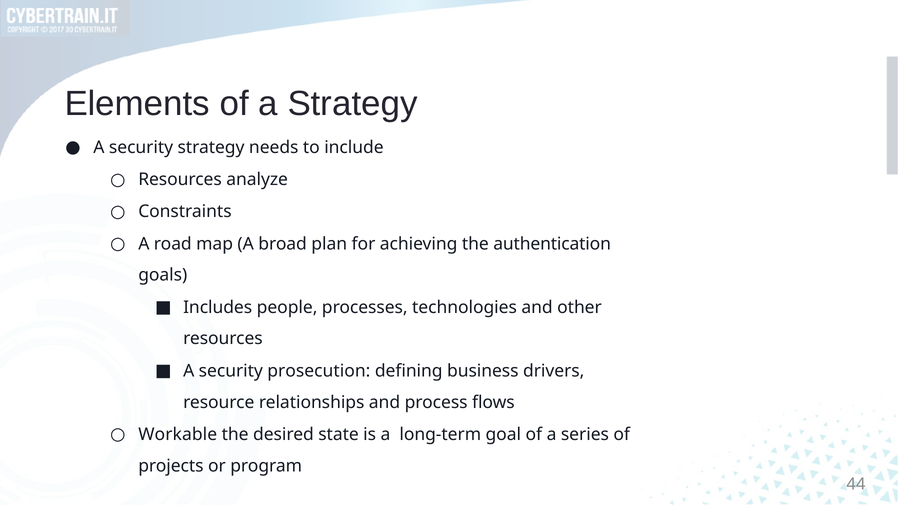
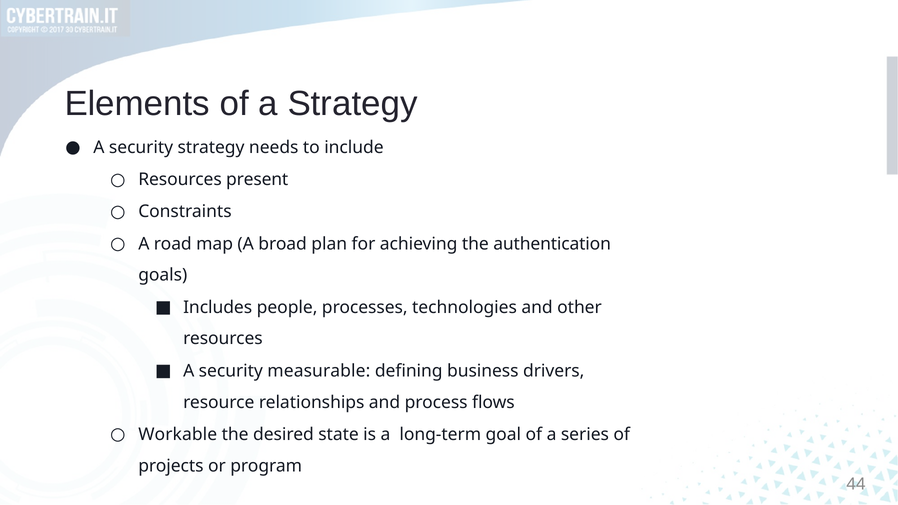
analyze: analyze -> present (257, 180)
prosecution: prosecution -> measurable (319, 371)
